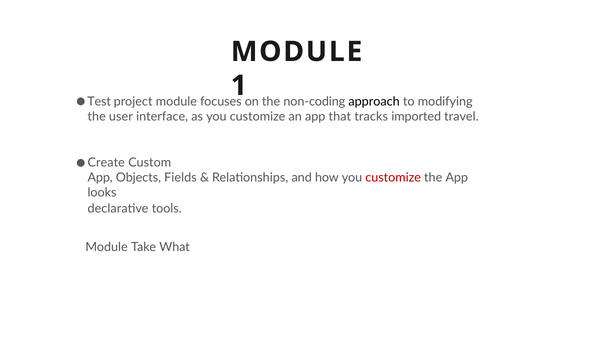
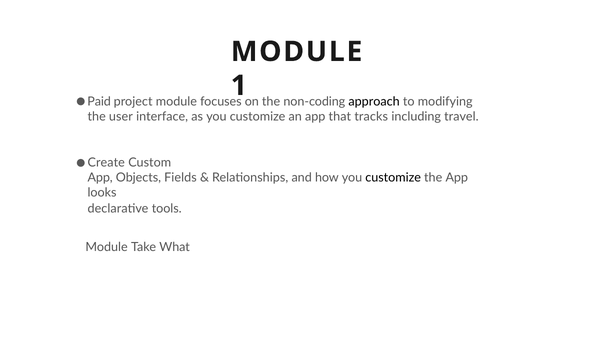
Test: Test -> Paid (99, 102)
imported: imported -> including (416, 116)
customize colour: red -> black (393, 178)
